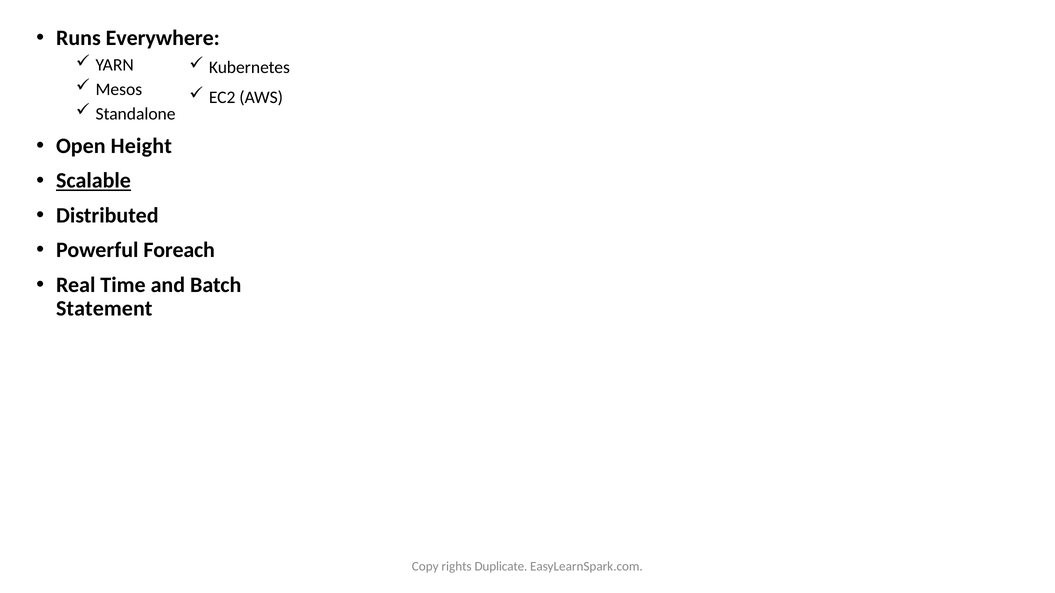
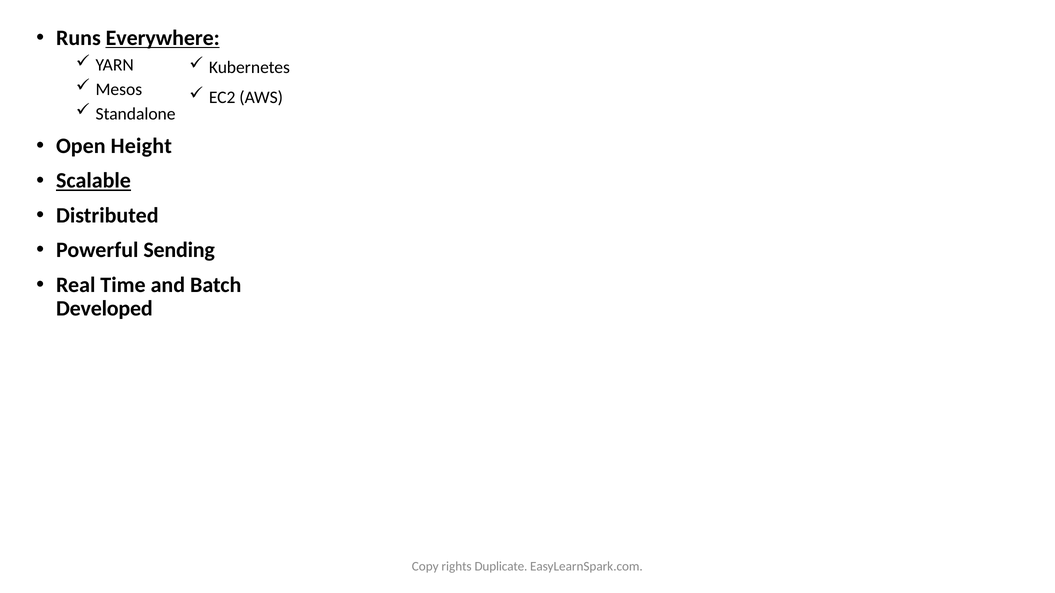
Everywhere underline: none -> present (163, 38)
Foreach: Foreach -> Sending (179, 250)
Statement: Statement -> Developed (104, 309)
